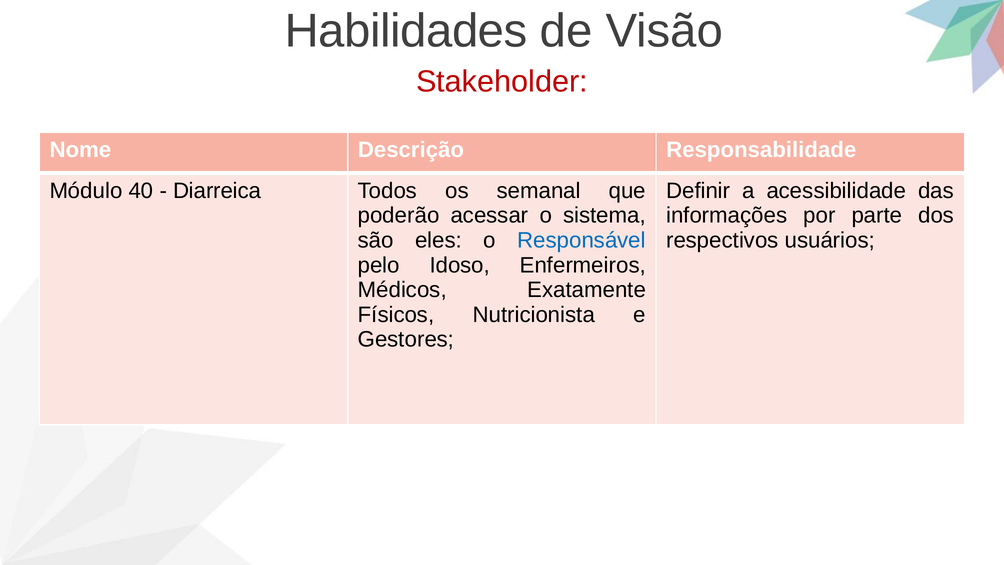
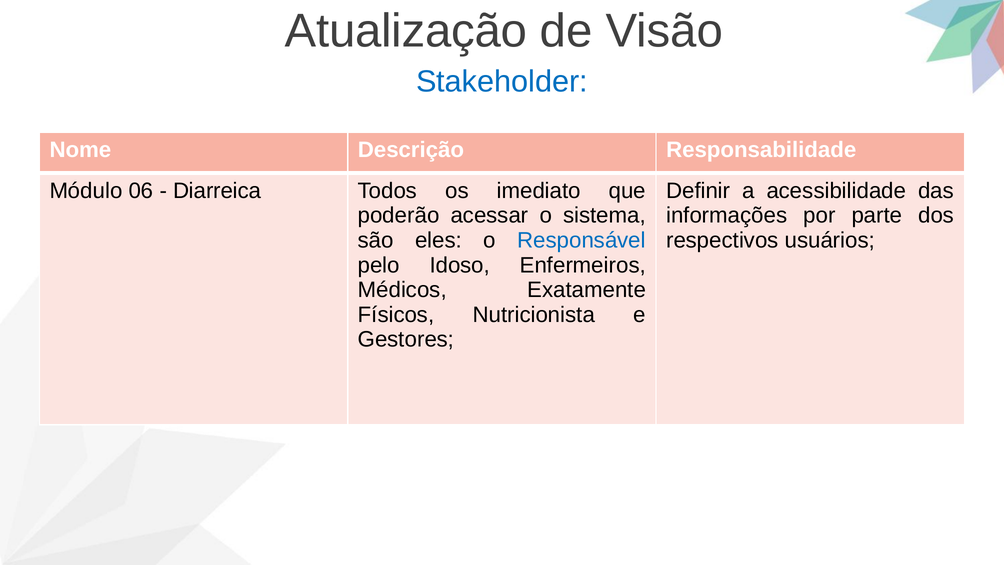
Habilidades: Habilidades -> Atualização (406, 31)
Stakeholder colour: red -> blue (502, 82)
40: 40 -> 06 (141, 191)
semanal: semanal -> imediato (539, 191)
